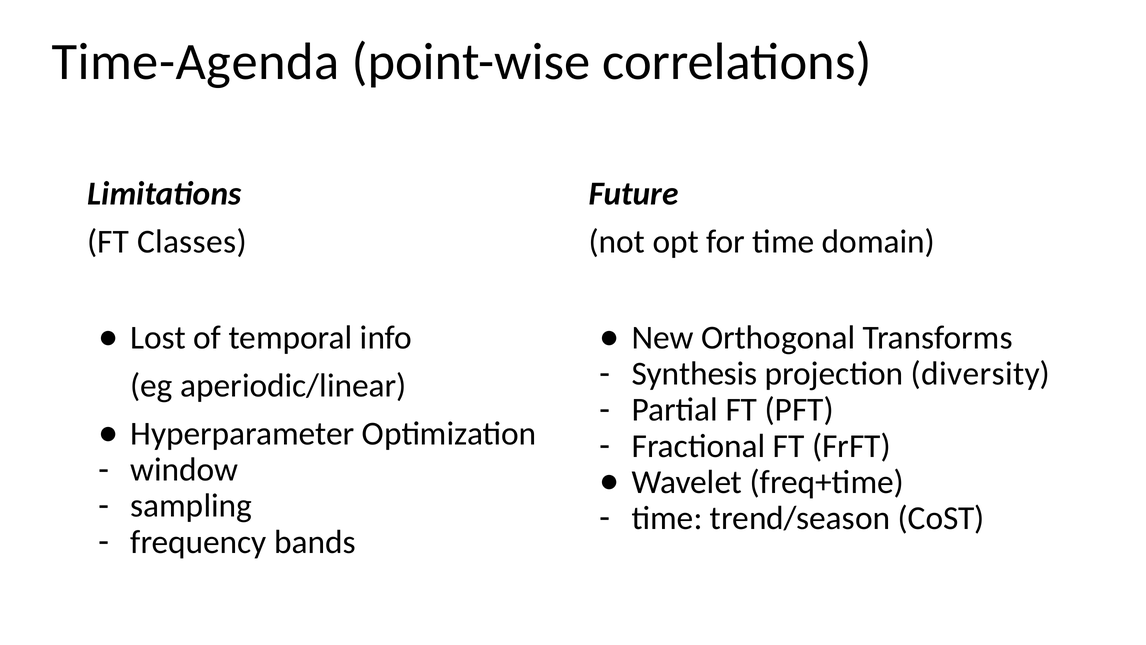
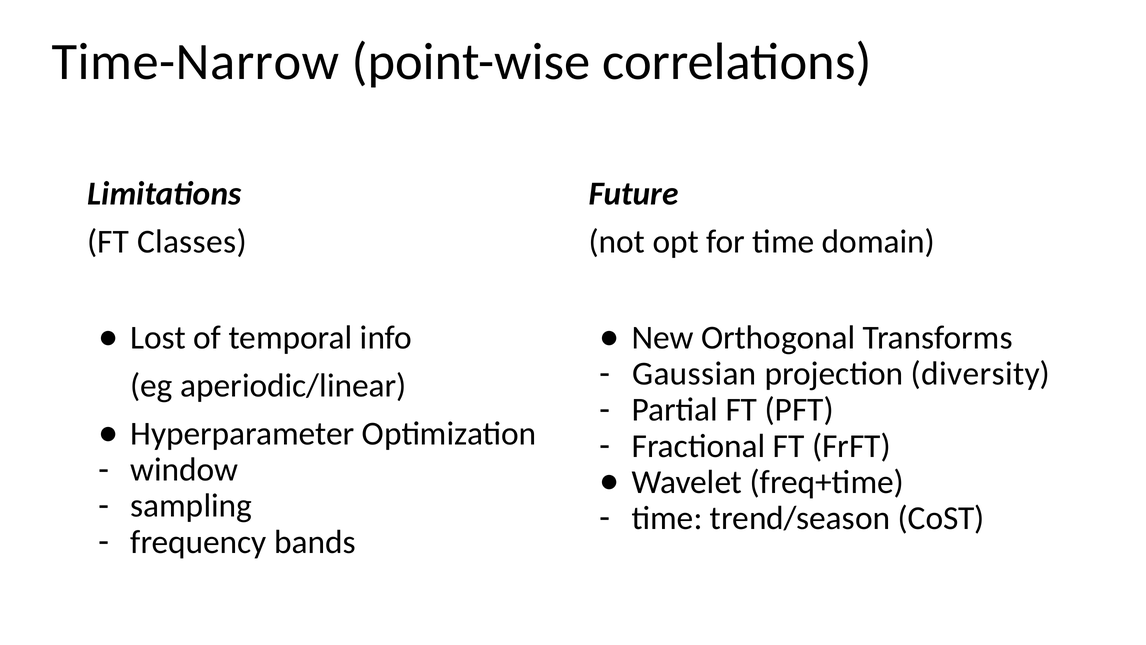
Time-Agenda: Time-Agenda -> Time-Narrow (195, 62)
Synthesis: Synthesis -> Gaussian (694, 374)
